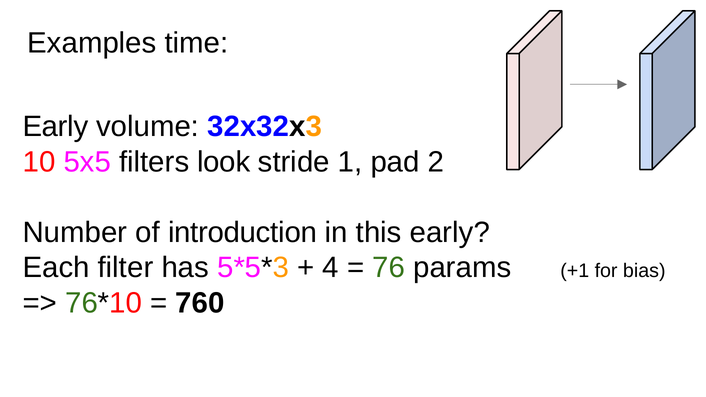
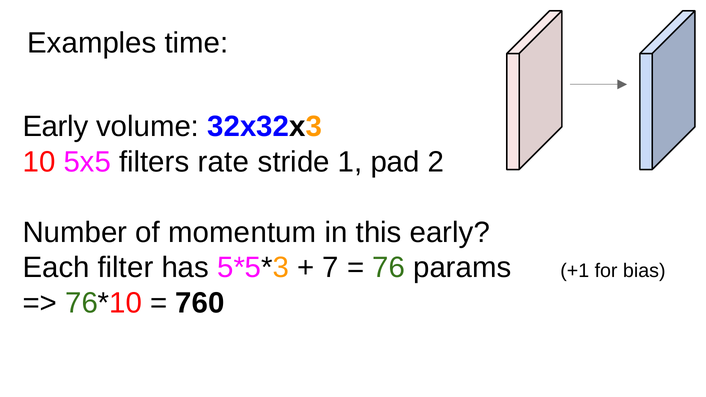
look: look -> rate (223, 162)
introduction: introduction -> momentum (242, 232)
4: 4 -> 7 (331, 268)
